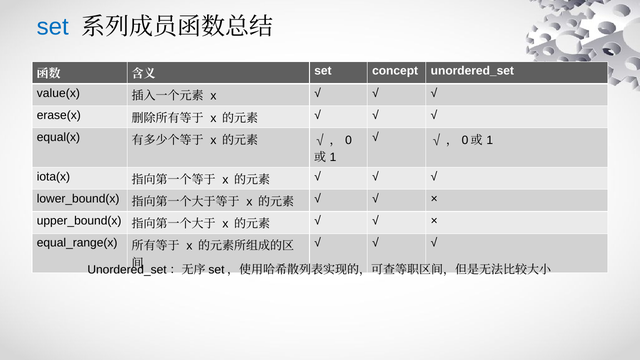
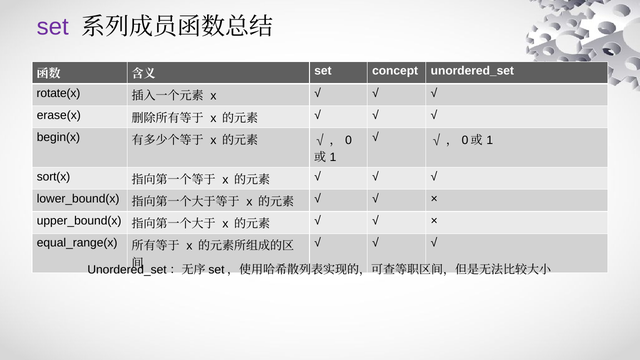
set colour: blue -> purple (53, 27)
value(x: value(x -> rotate(x (58, 93)
equal(x: equal(x -> begin(x (58, 137)
iota(x: iota(x -> sort(x (53, 177)
